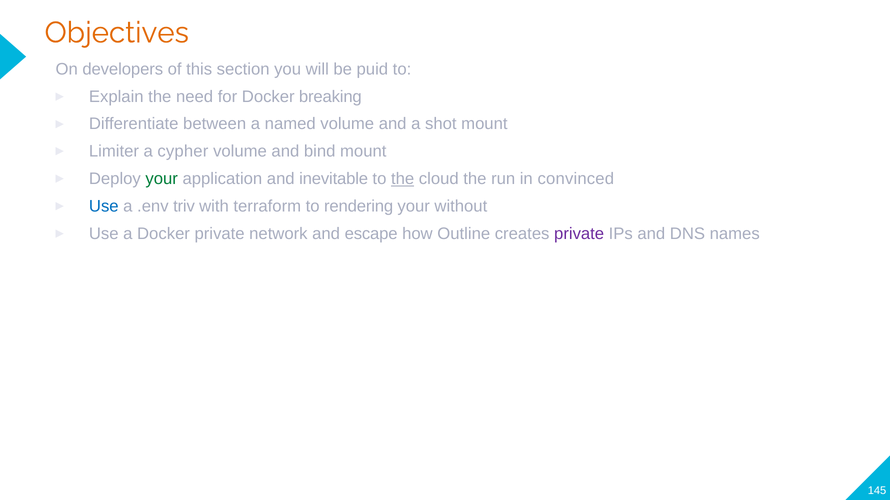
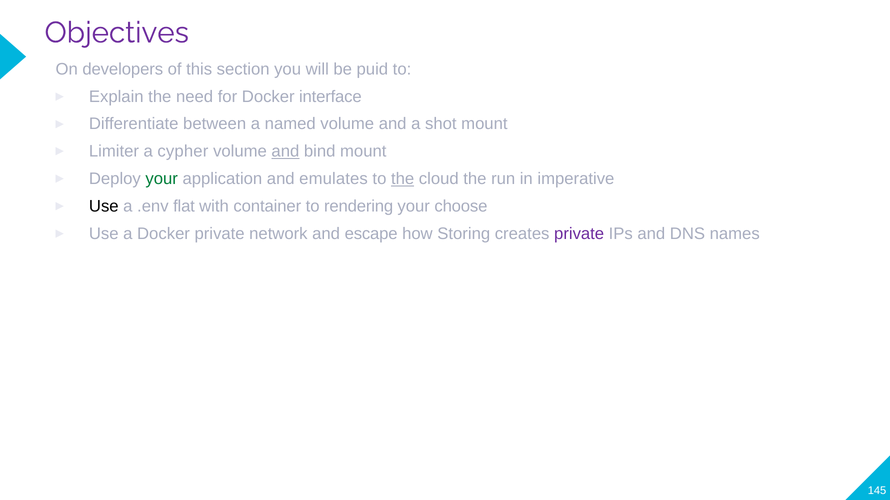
Objectives colour: orange -> purple (117, 33)
breaking: breaking -> interface (330, 97)
and underline: none -> present (285, 152)
inevitable: inevitable -> emulates (333, 179)
convinced: convinced -> imperative (576, 179)
Use colour: blue -> black (104, 206)
triv: triv -> flat (184, 206)
terraform: terraform -> container (267, 206)
without: without -> choose (461, 206)
Outline: Outline -> Storing (464, 234)
